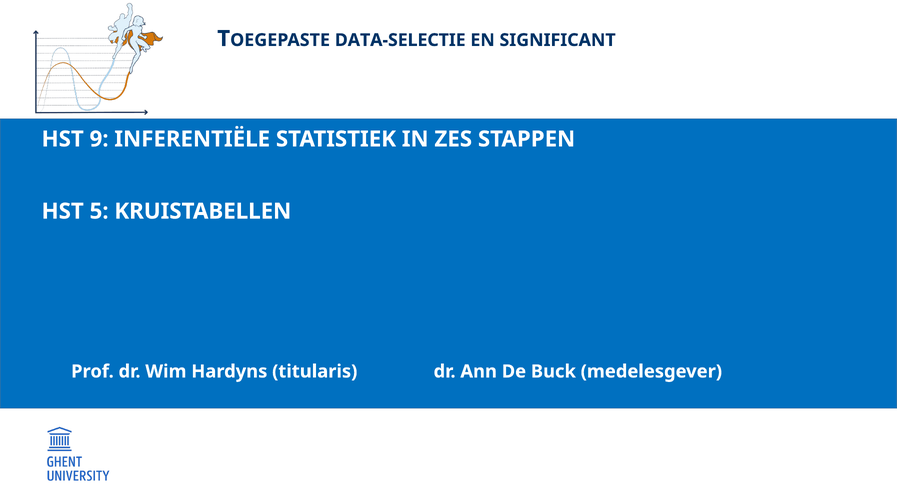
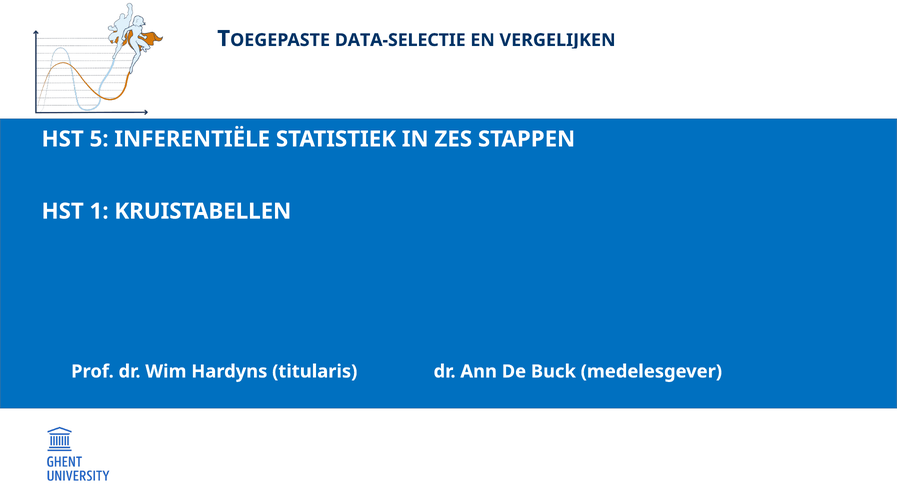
SIGNIFICANT: SIGNIFICANT -> VERGELIJKEN (558, 40)
9: 9 -> 5 (99, 139)
5: 5 -> 1 (99, 212)
